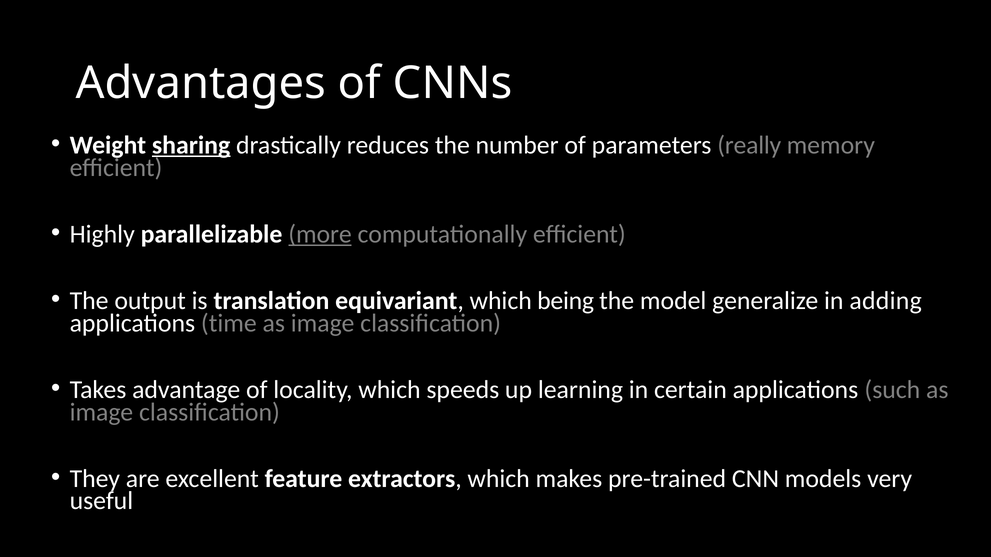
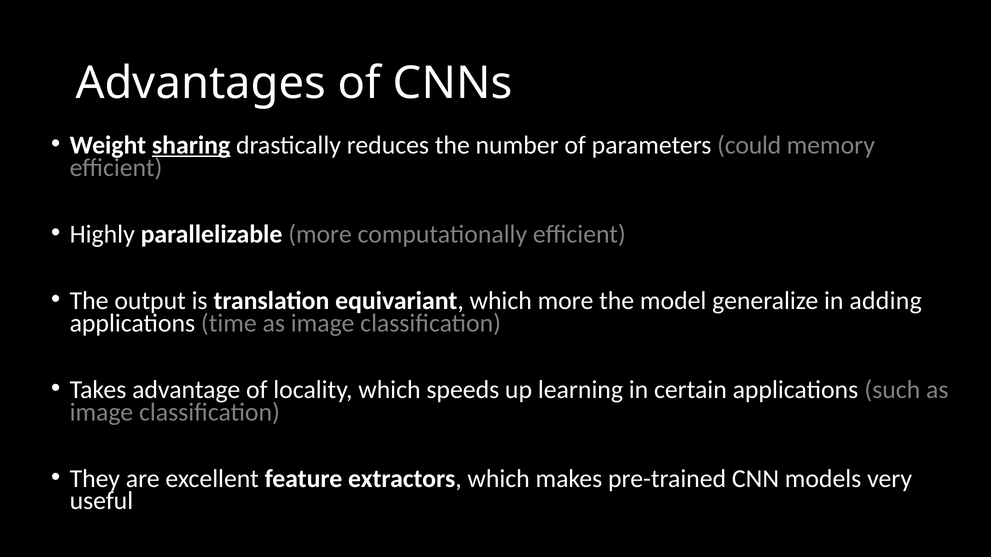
really: really -> could (749, 145)
more underline: present -> none (320, 234)
which being: being -> more (566, 301)
